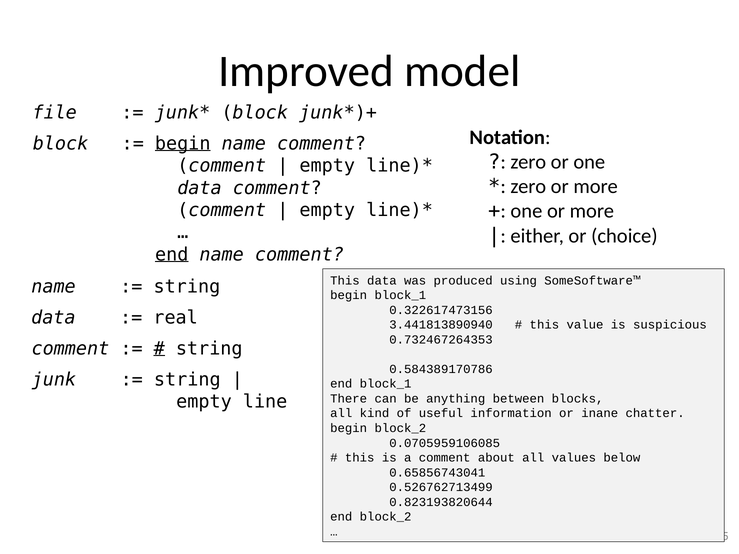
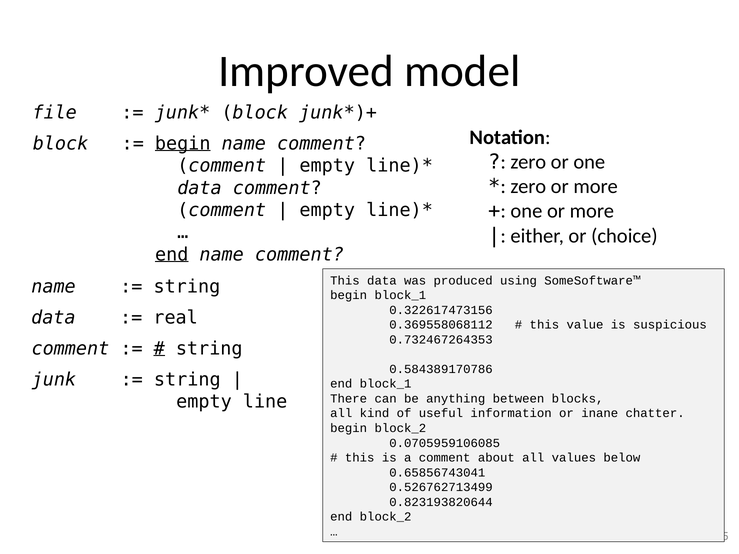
3.441813890940: 3.441813890940 -> 0.369558068112 (441, 325)
